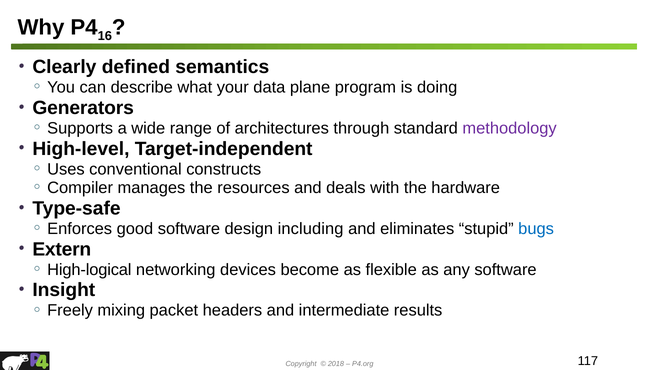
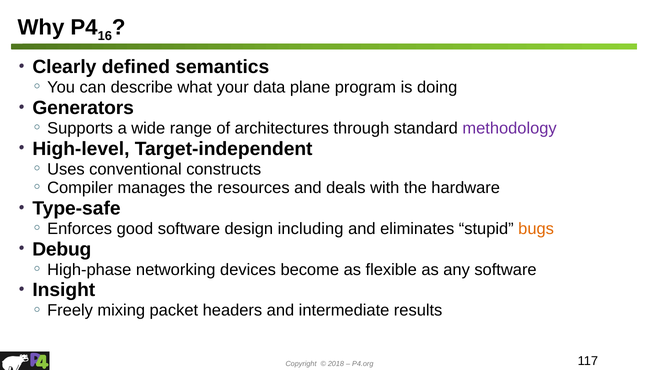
bugs colour: blue -> orange (536, 229)
Extern: Extern -> Debug (62, 250)
High-logical: High-logical -> High-phase (89, 270)
